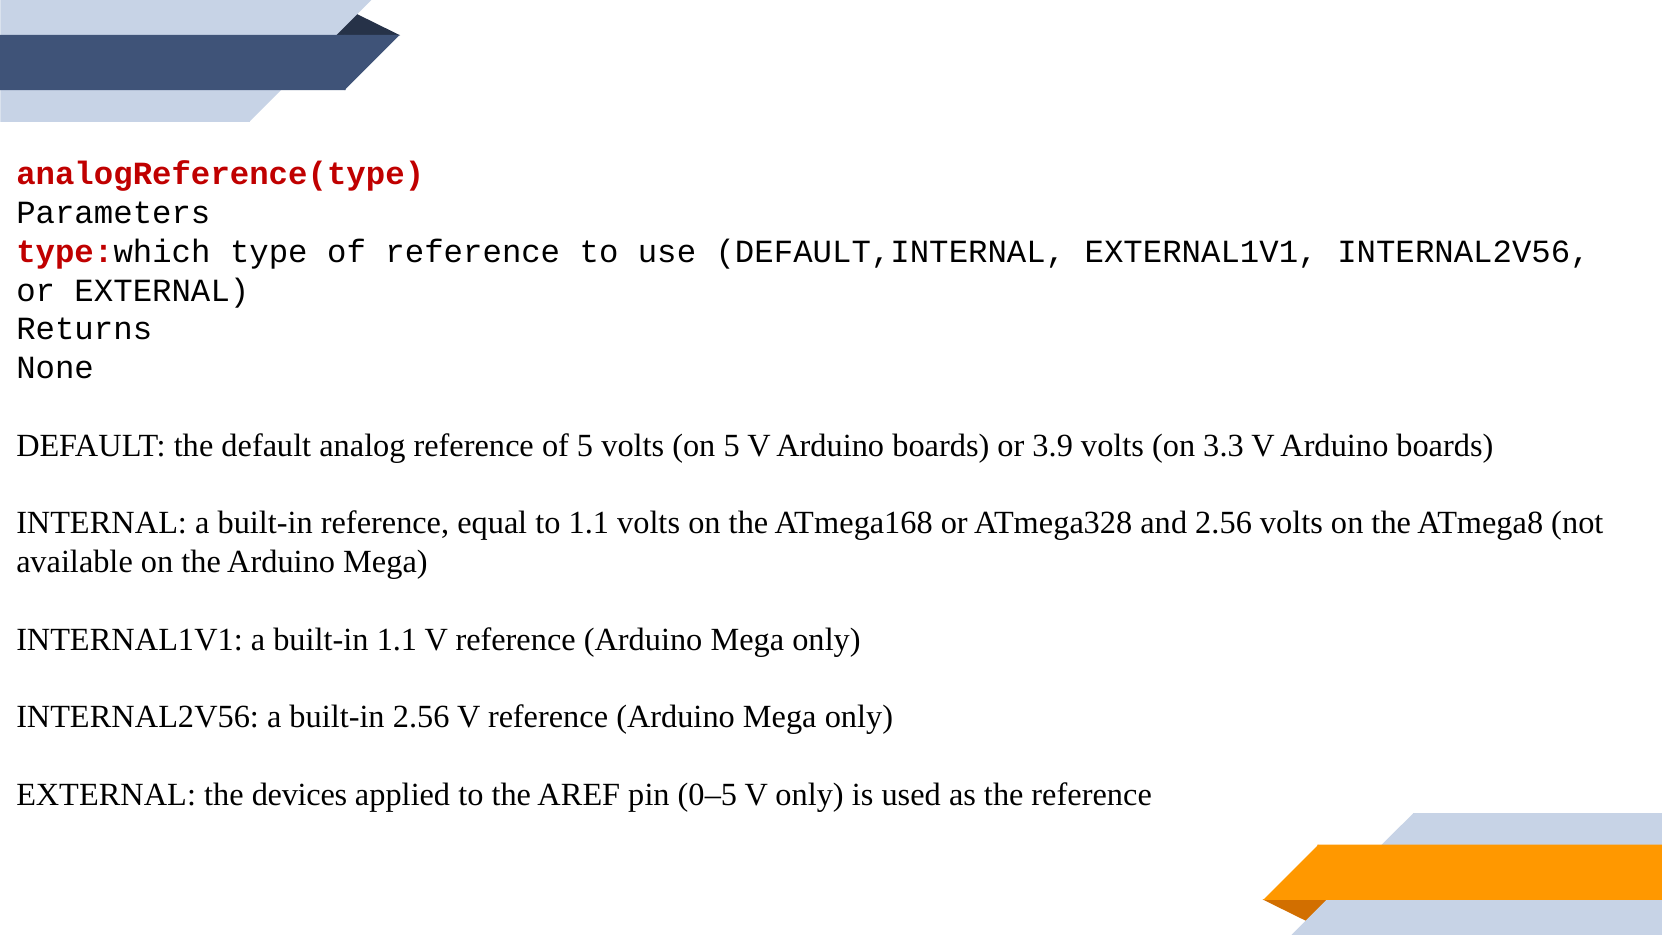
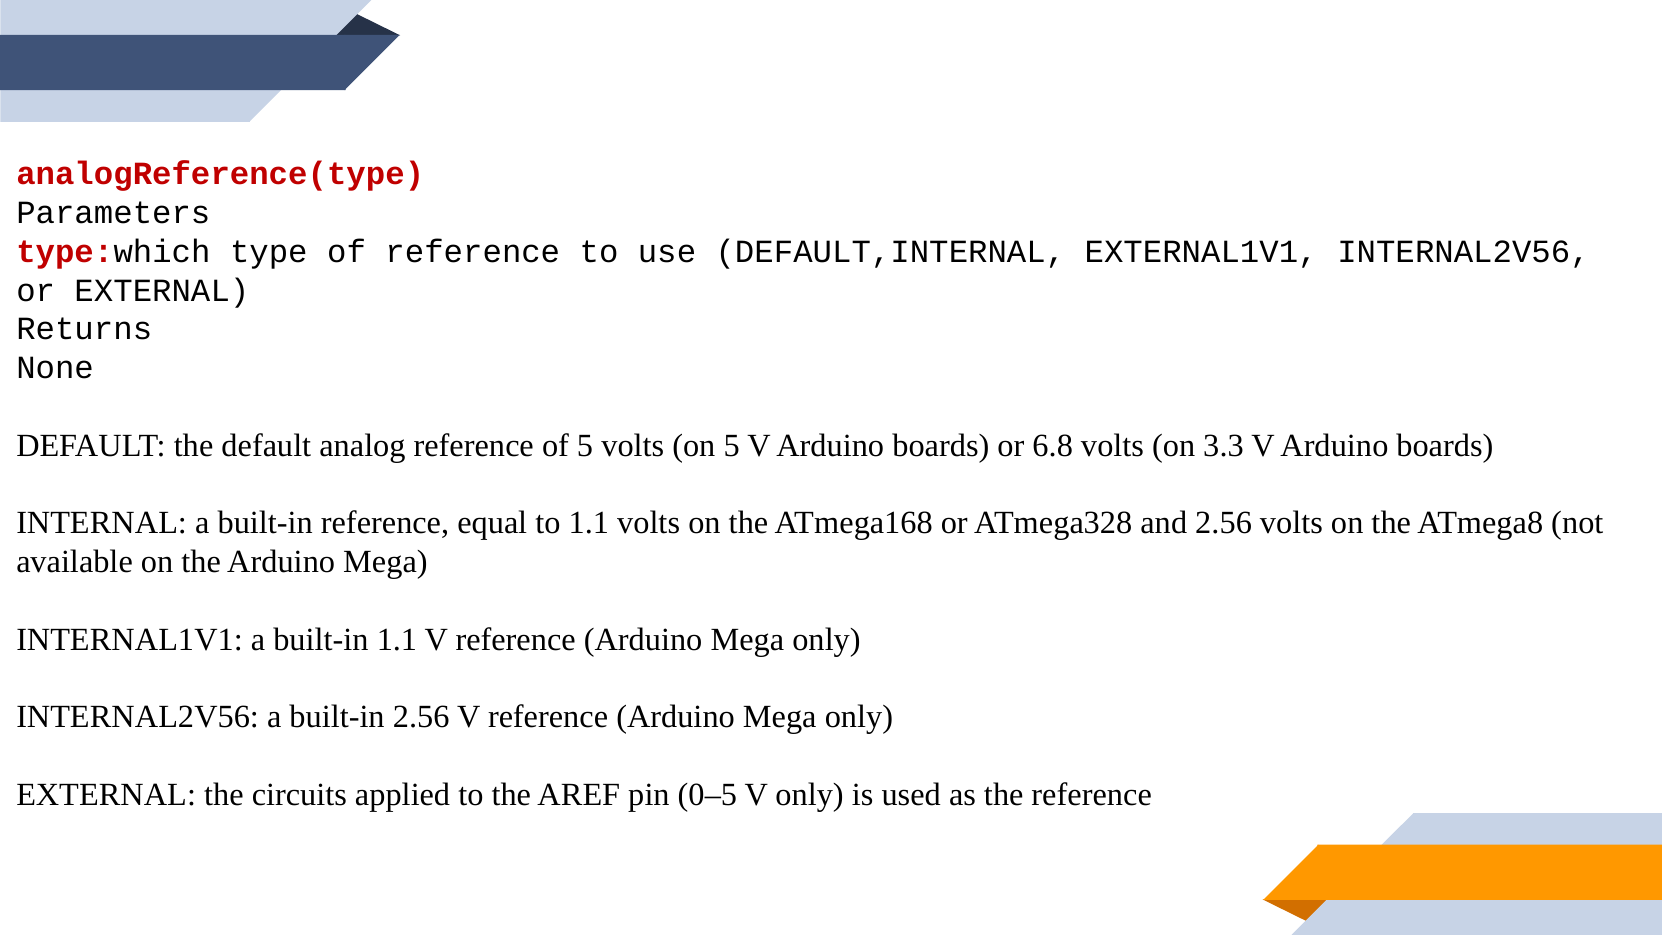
3.9: 3.9 -> 6.8 (1053, 446)
devices: devices -> circuits (299, 795)
